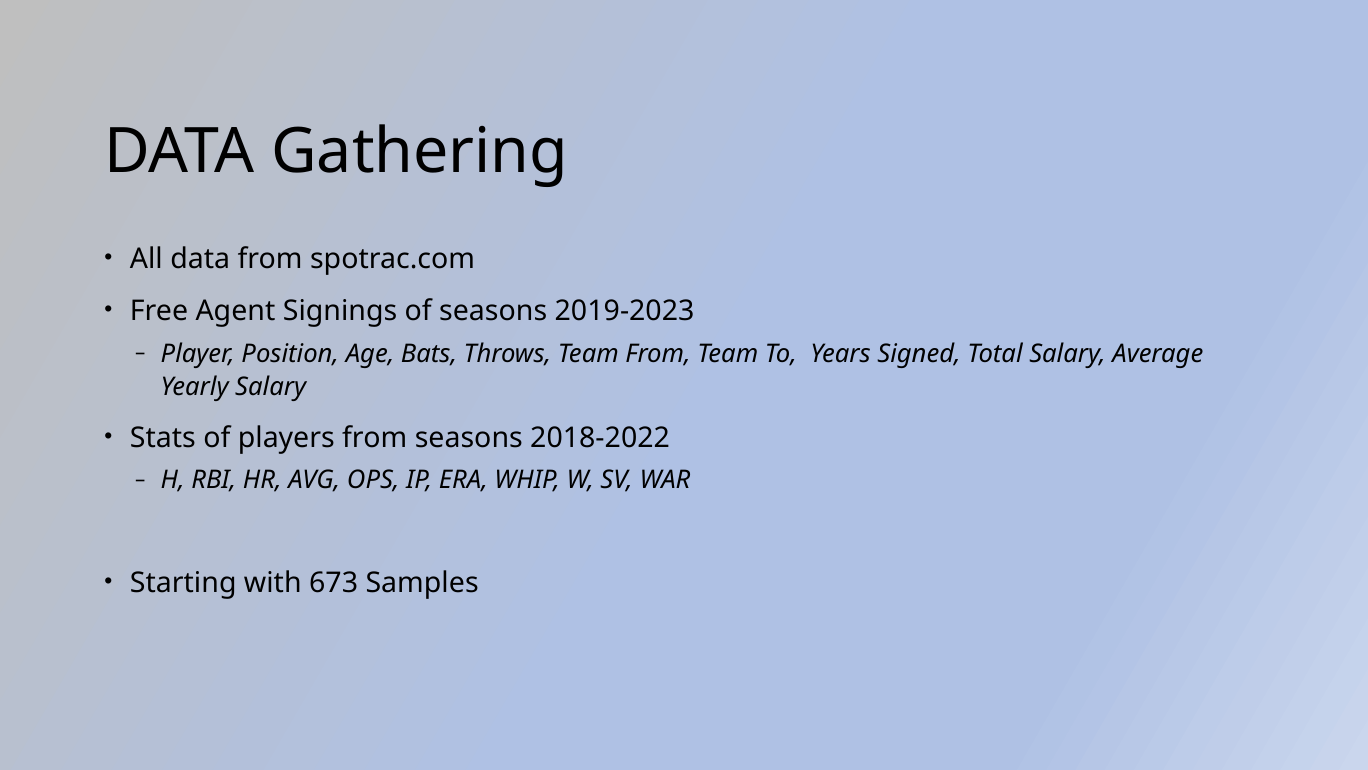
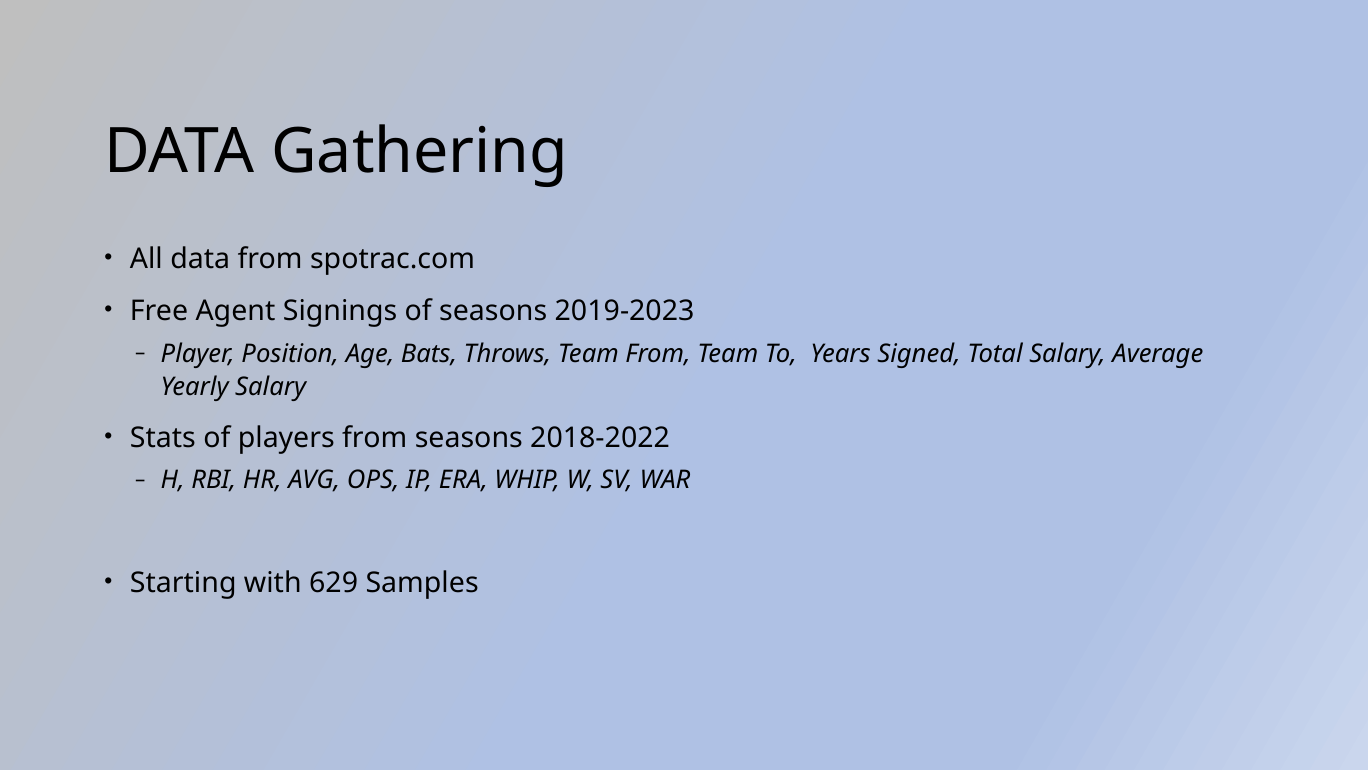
673: 673 -> 629 (334, 582)
